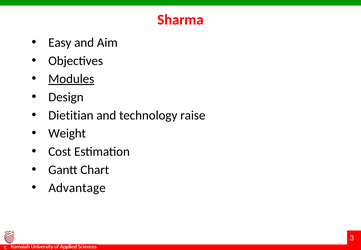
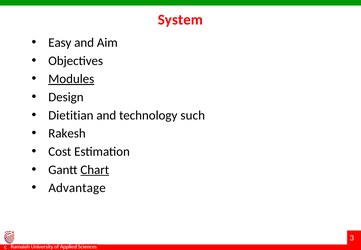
Sharma: Sharma -> System (180, 20)
raise: raise -> such (193, 115)
Weight: Weight -> Rakesh (67, 133)
Chart underline: none -> present (95, 170)
